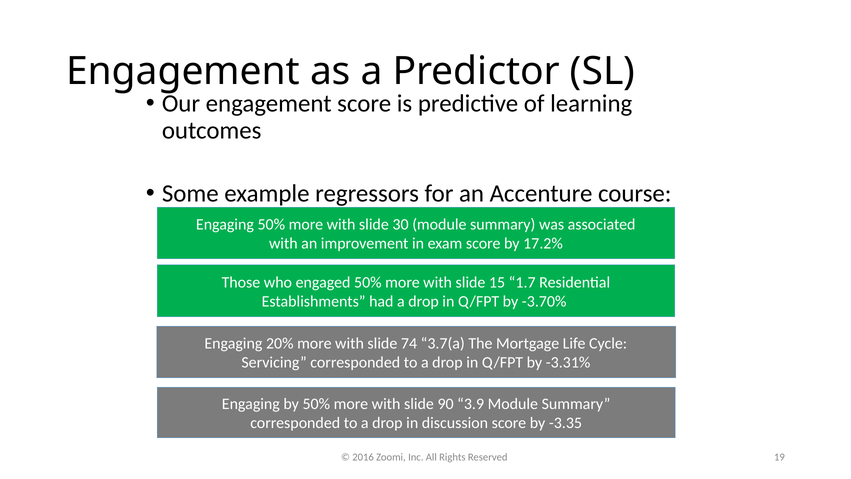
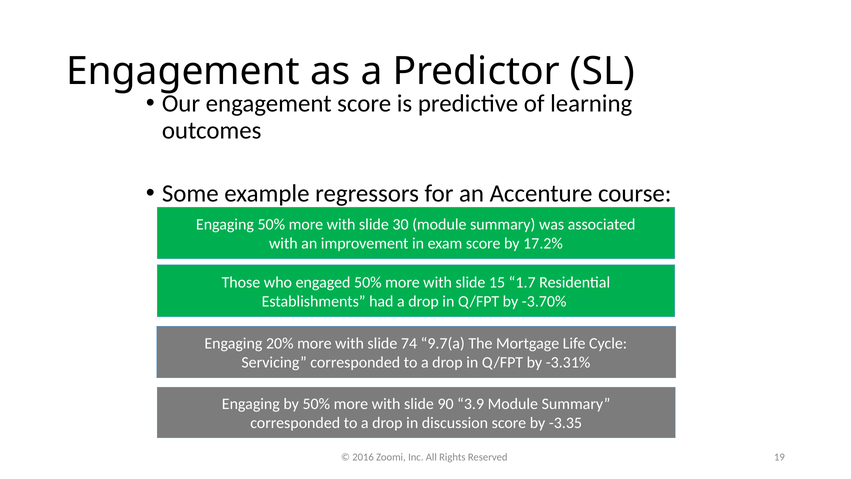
3.7(a: 3.7(a -> 9.7(a (443, 343)
